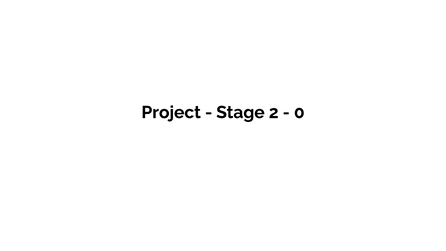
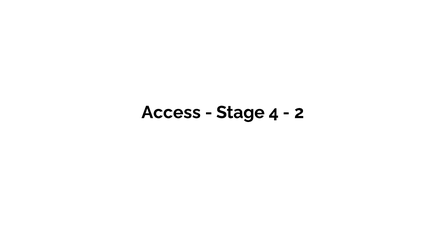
Project: Project -> Access (171, 112)
2: 2 -> 4 (274, 112)
0: 0 -> 2 (299, 112)
